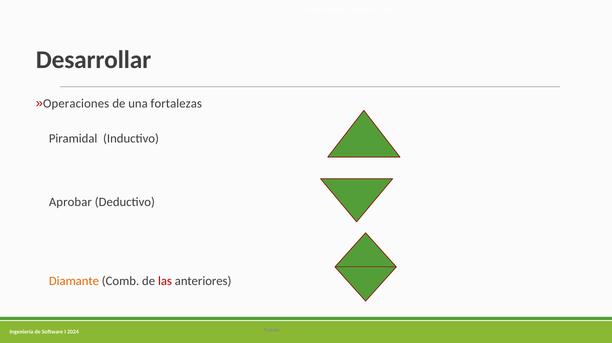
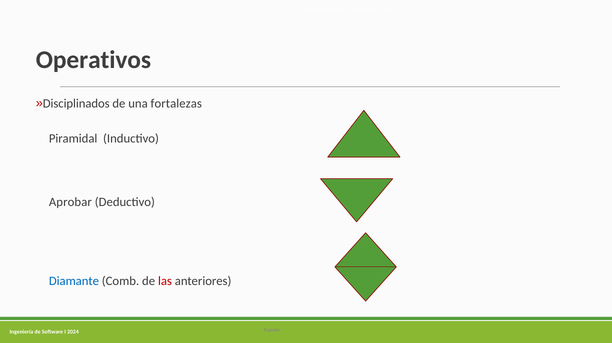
Desarrollar: Desarrollar -> Operativos (93, 60)
Operaciones: Operaciones -> Disciplinados (76, 104)
Diamante colour: orange -> blue (74, 281)
